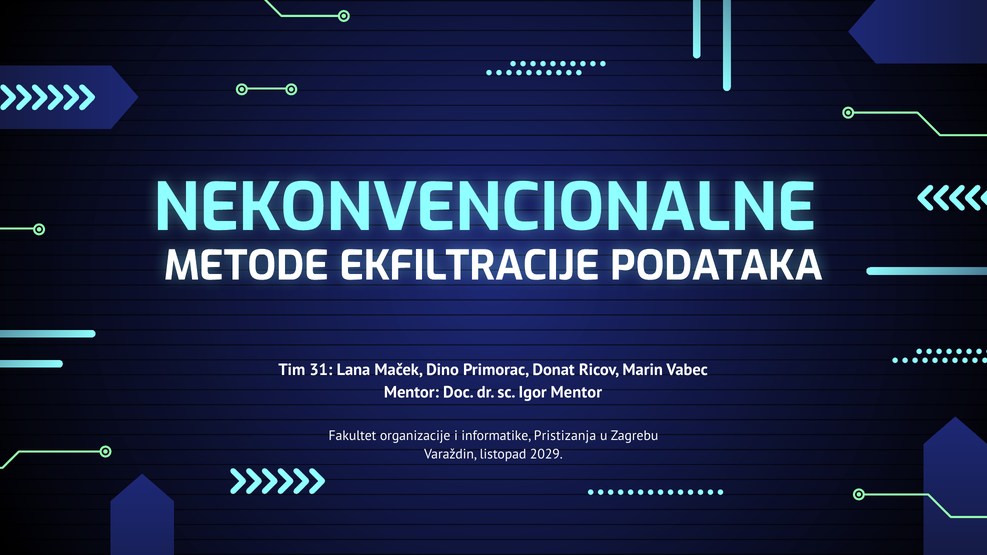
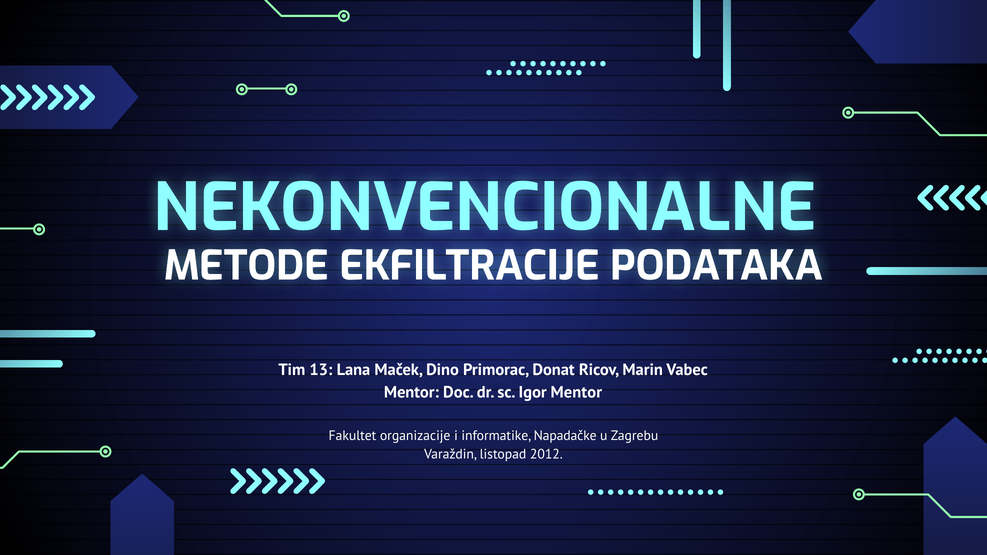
31: 31 -> 13 (321, 370)
Pristizanja: Pristizanja -> Napadačke (565, 436)
2029: 2029 -> 2012 (546, 455)
